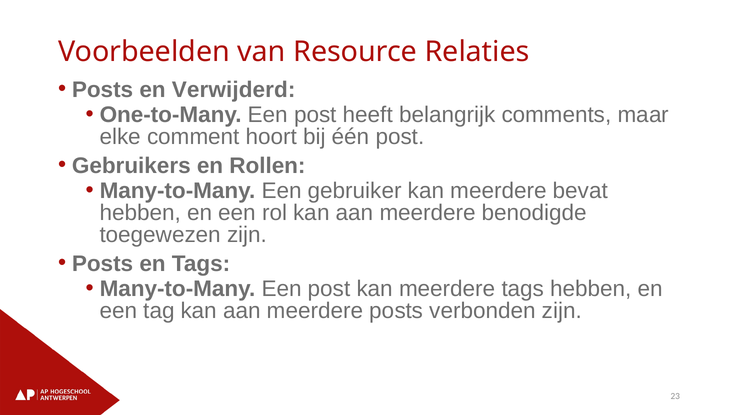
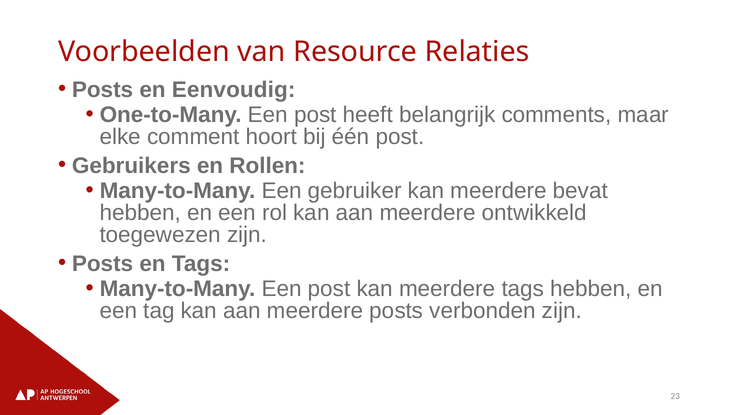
Verwijderd: Verwijderd -> Eenvoudig (234, 90)
benodigde: benodigde -> ontwikkeld (534, 213)
